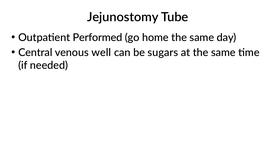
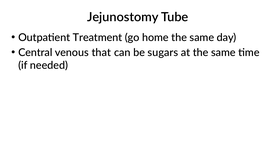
Performed: Performed -> Treatment (97, 38)
well: well -> that (101, 53)
